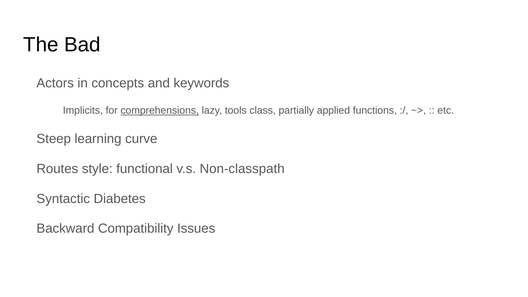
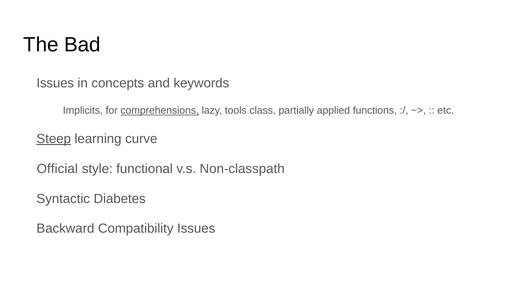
Actors: Actors -> Issues (55, 83)
Steep underline: none -> present (54, 139)
Routes: Routes -> Official (57, 169)
